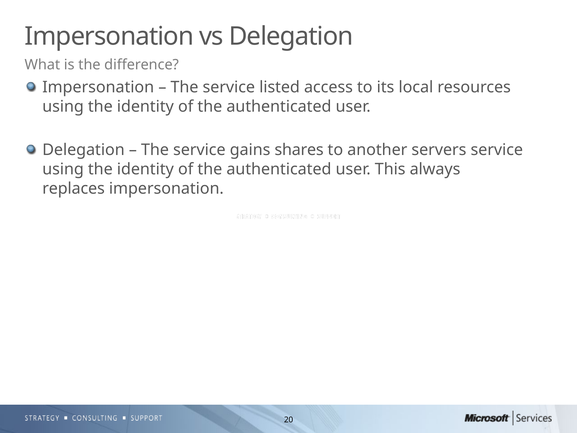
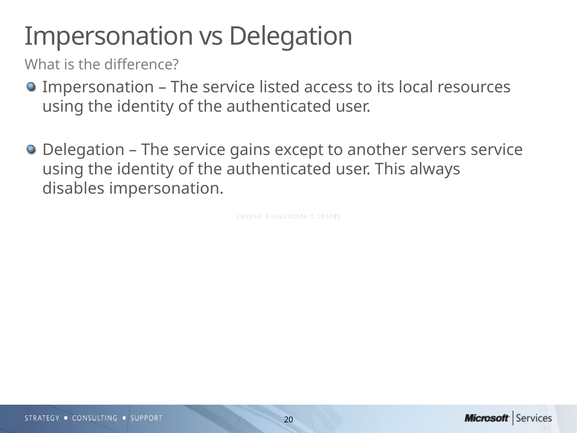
shares: shares -> except (299, 150)
replaces: replaces -> disables (73, 188)
